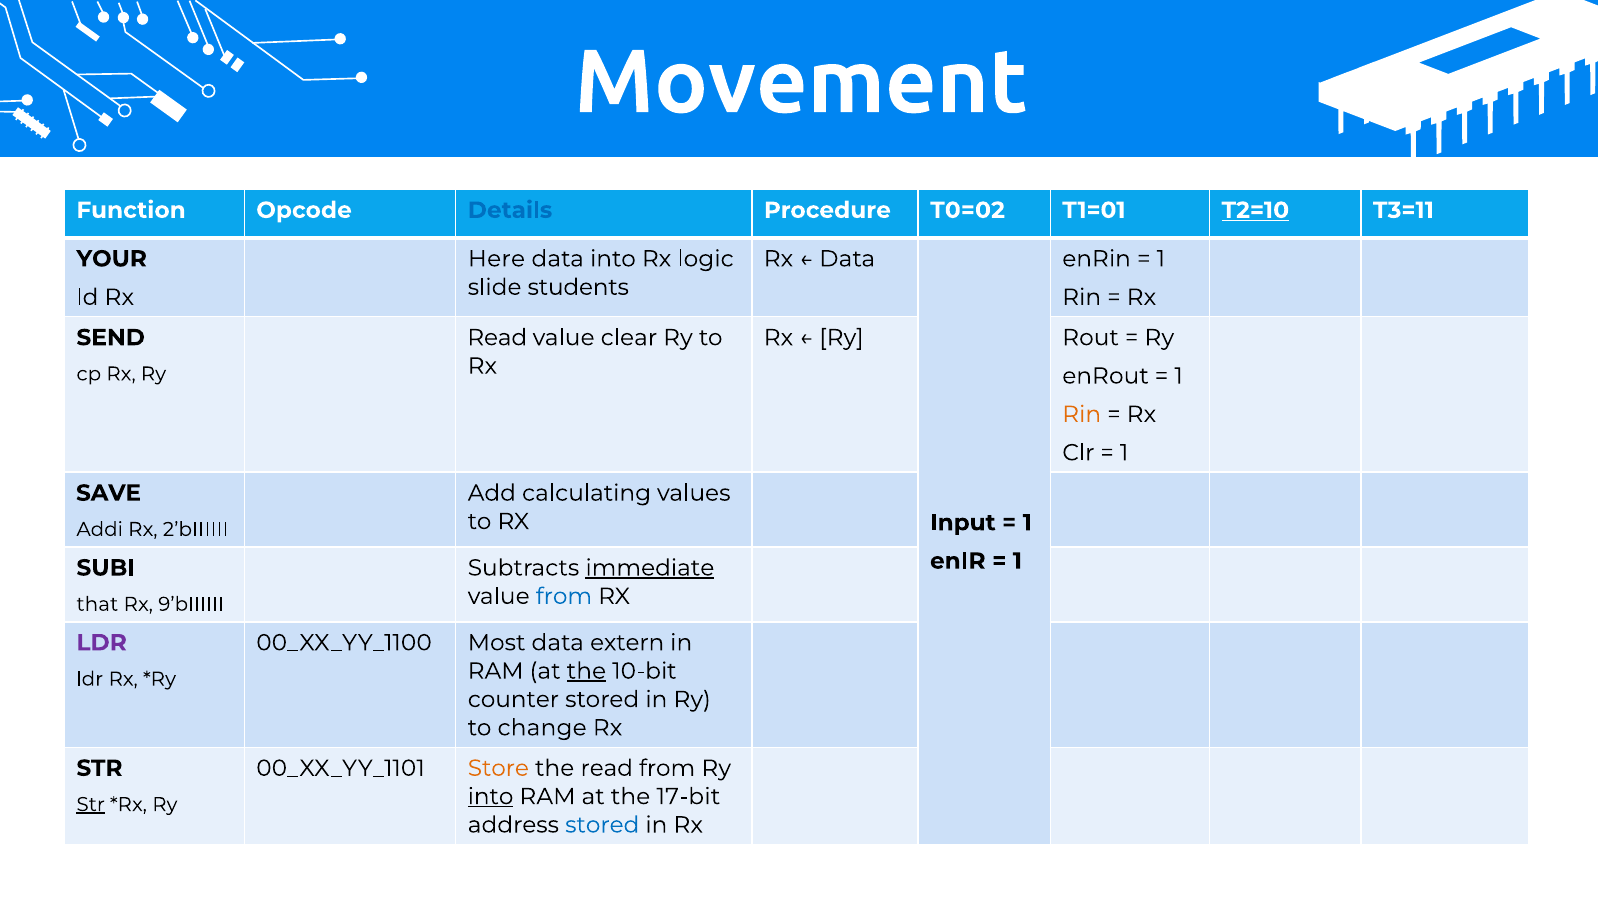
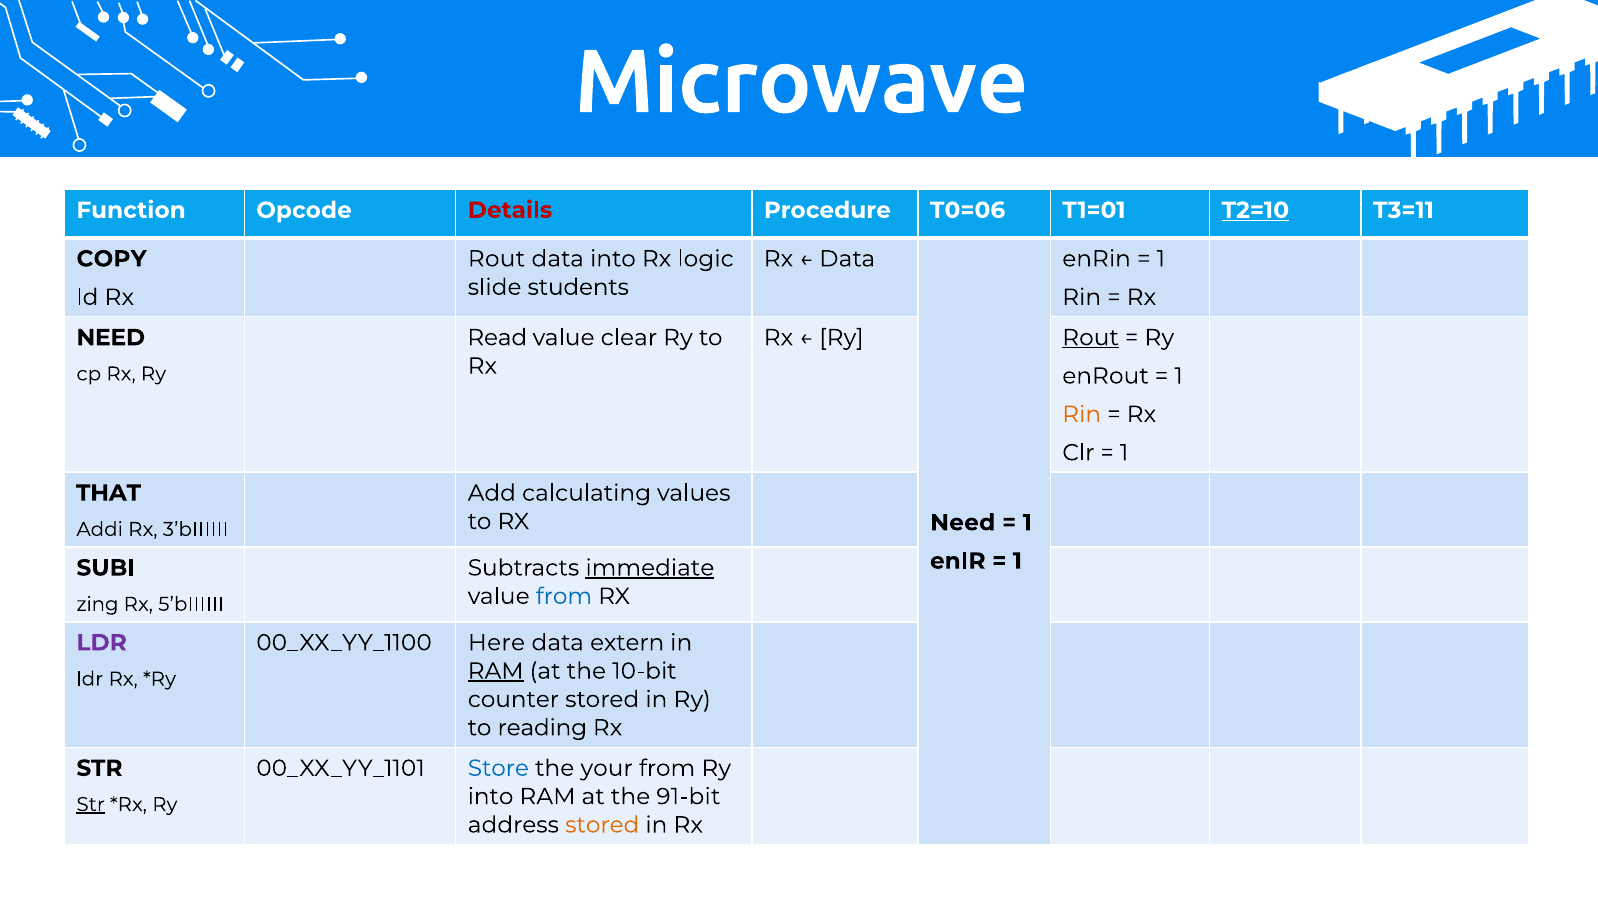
Movement: Movement -> Microwave (801, 82)
Details colour: blue -> red (510, 210)
T0=02: T0=02 -> T0=06 (968, 210)
YOUR: YOUR -> COPY (112, 259)
Here: Here -> Rout (496, 259)
SEND: SEND -> NEED (111, 338)
Rout underline: none -> present (1091, 338)
SAVE: SAVE -> THAT (109, 493)
Input: Input -> Need (963, 523)
2’bIIIIII: 2’bIIIIII -> 3’bIIIIII (196, 529)
that: that -> zing (97, 604)
9’bIIIIII: 9’bIIIIII -> 5’bIIIIII (191, 604)
Most: Most -> Here (496, 643)
RAM underline: none -> present (496, 671)
the underline: present -> none (586, 671)
change: change -> reading (542, 728)
Store colour: orange -> blue (498, 768)
the read: read -> your (607, 768)
into underline: present -> none (491, 796)
17-bit: 17-bit -> 91-bit (688, 796)
stored colour: blue -> orange (602, 825)
